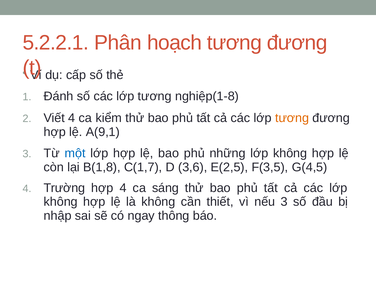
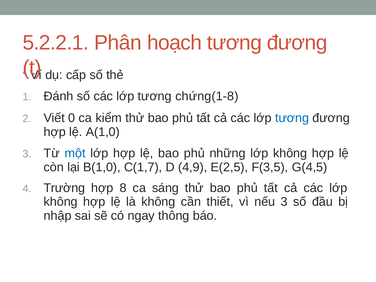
nghiệp(1-8: nghiệp(1-8 -> chứng(1-8 (207, 96)
Viết 4: 4 -> 0 (72, 118)
tương colour: orange -> blue (292, 118)
A(9,1: A(9,1 -> A(1,0 (103, 132)
B(1,8: B(1,8 -> B(1,0 (102, 167)
3,6: 3,6 -> 4,9 (193, 167)
hợp 4: 4 -> 8 (123, 188)
